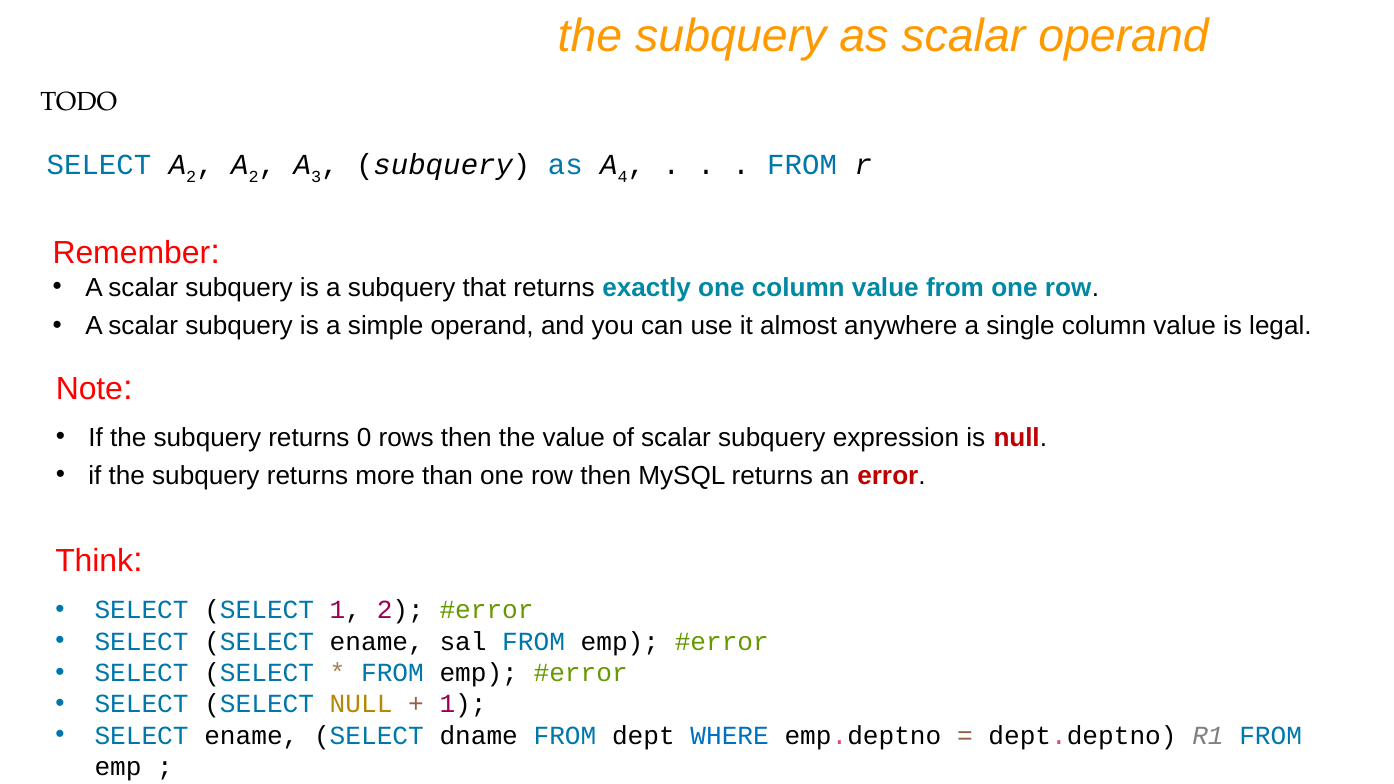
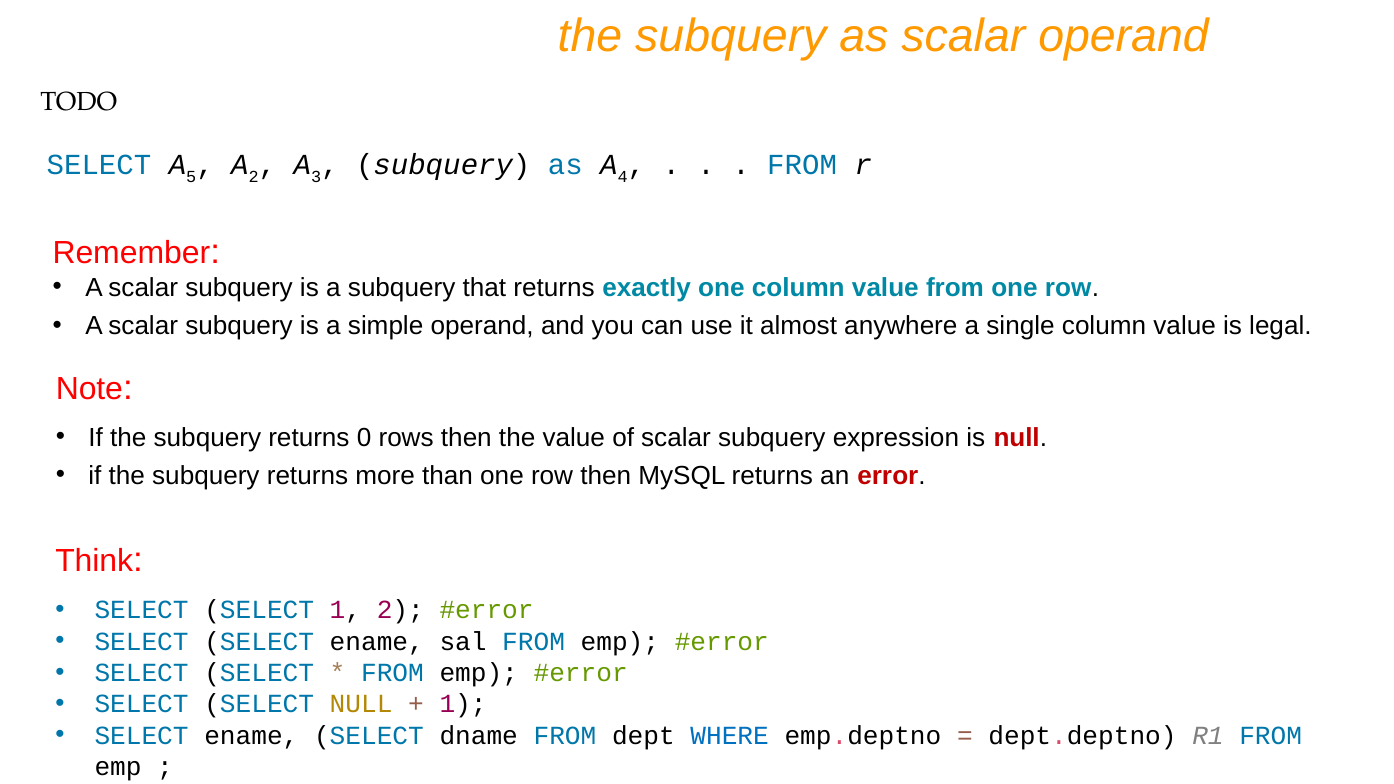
SELECT A 2: 2 -> 5 (191, 177)
